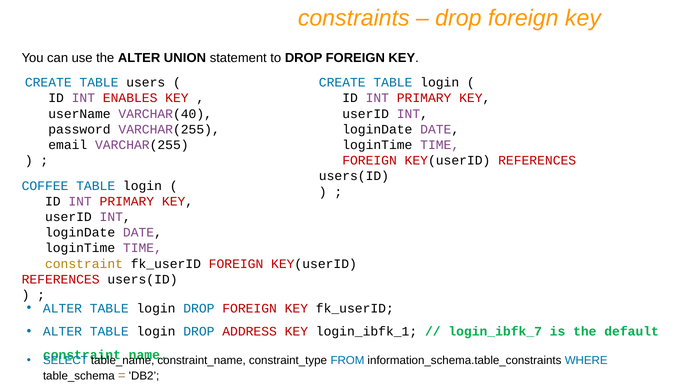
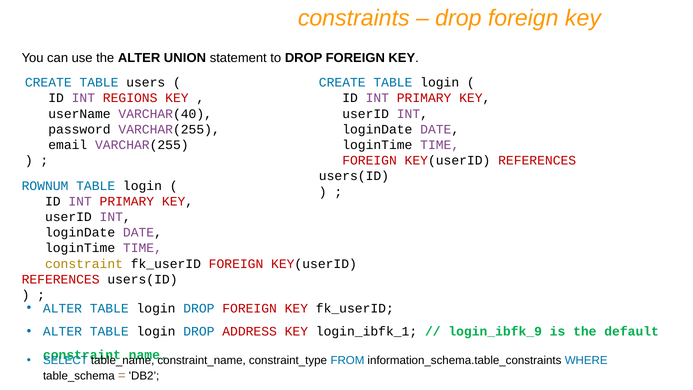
ENABLES: ENABLES -> REGIONS (130, 98)
COFFEE: COFFEE -> ROWNUM (45, 186)
login_ibfk_7: login_ibfk_7 -> login_ibfk_9 (495, 331)
